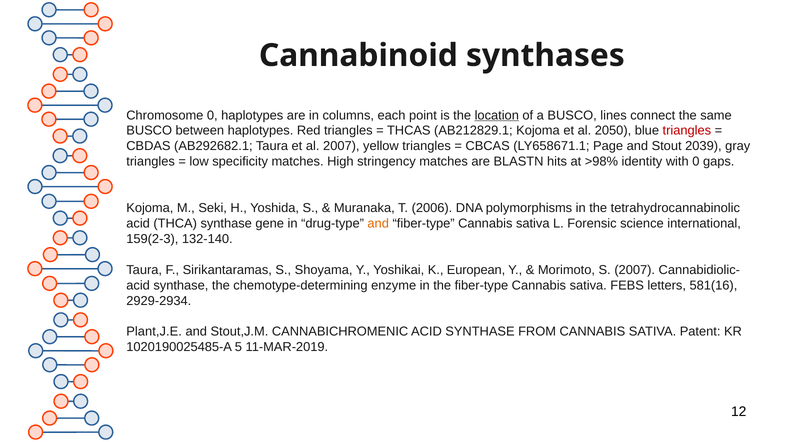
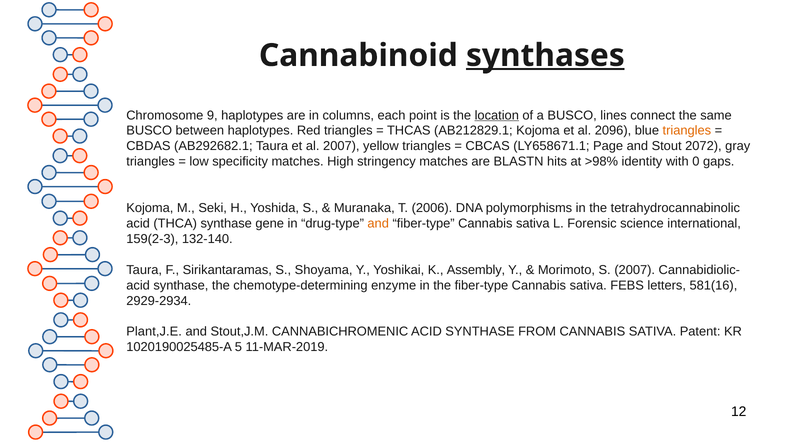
synthases underline: none -> present (545, 55)
Chromosome 0: 0 -> 9 (212, 115)
2050: 2050 -> 2096 (613, 131)
triangles colour: red -> orange (687, 131)
2039: 2039 -> 2072 (703, 146)
European: European -> Assembly (476, 270)
